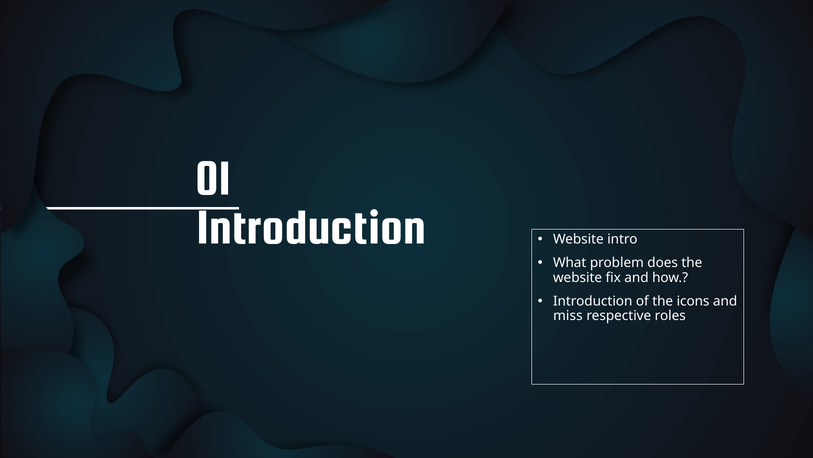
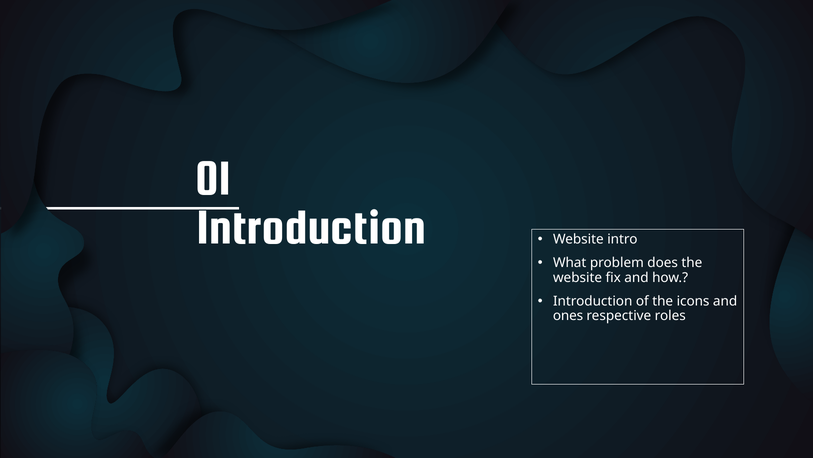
miss: miss -> ones (568, 316)
